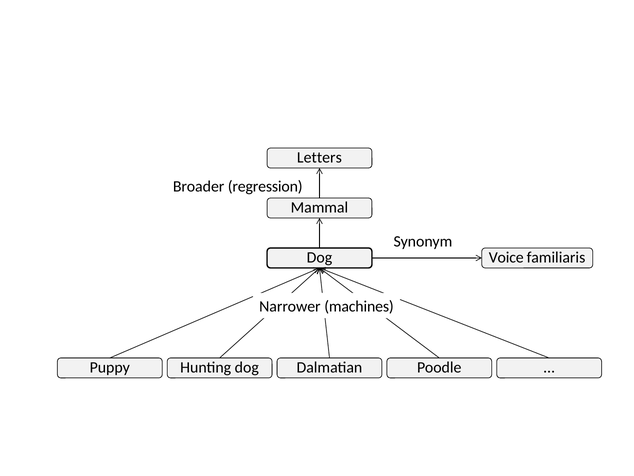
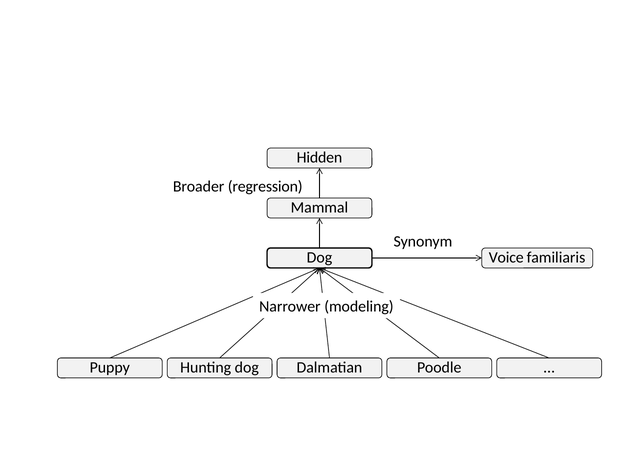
Letters: Letters -> Hidden (320, 157)
machines: machines -> modeling (359, 306)
